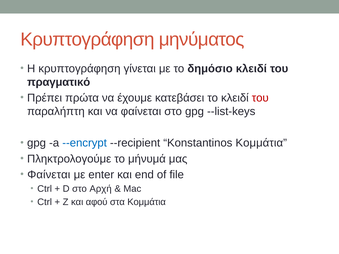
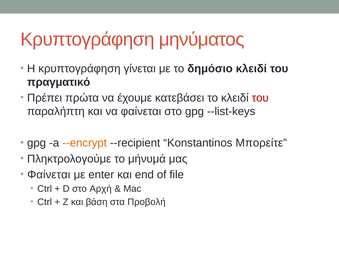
--encrypt colour: blue -> orange (85, 143)
Konstantinos Κομμάτια: Κομμάτια -> Μπορείτε (261, 143)
αφού: αφού -> βάση (97, 202)
στα Κομμάτια: Κομμάτια -> Προβολή (147, 202)
